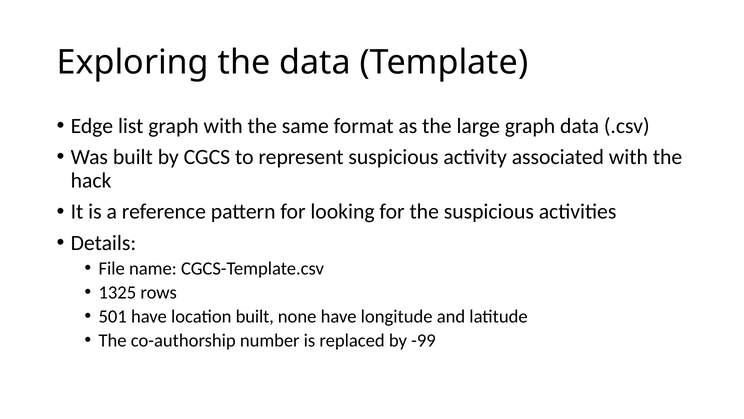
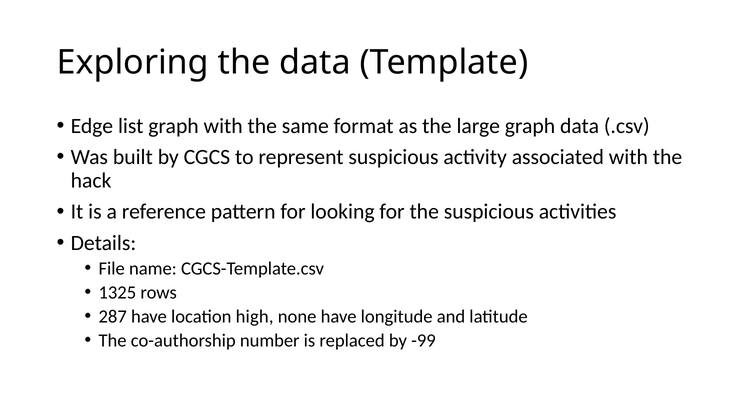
501: 501 -> 287 (113, 316)
location built: built -> high (255, 316)
